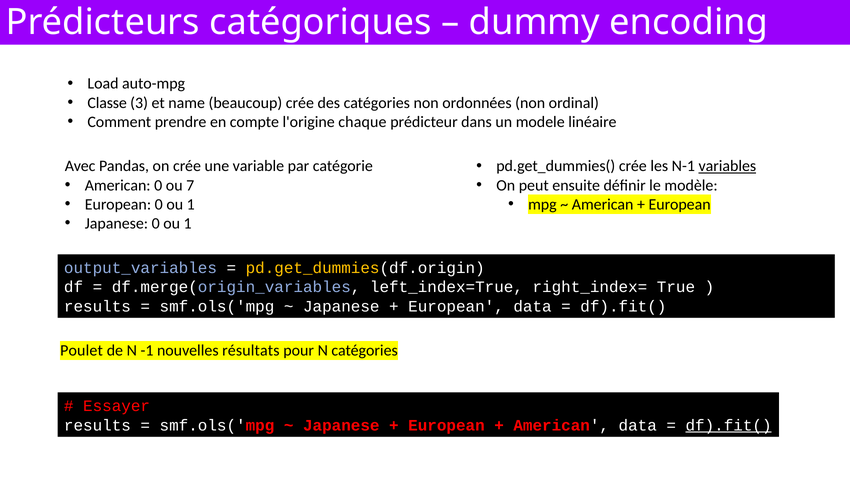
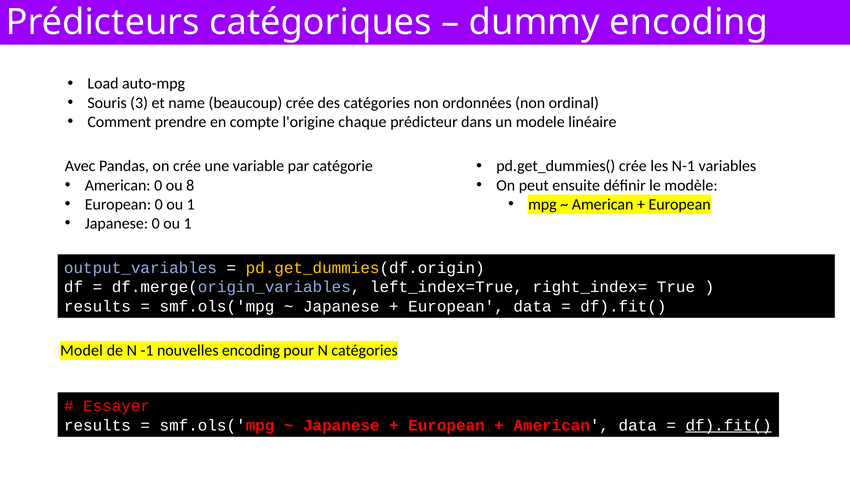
Classe: Classe -> Souris (107, 103)
variables underline: present -> none (727, 166)
7: 7 -> 8 (190, 185)
Poulet: Poulet -> Model (82, 351)
nouvelles résultats: résultats -> encoding (251, 351)
